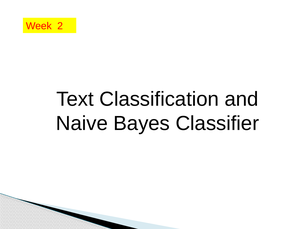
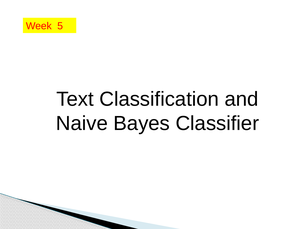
2: 2 -> 5 (60, 26)
